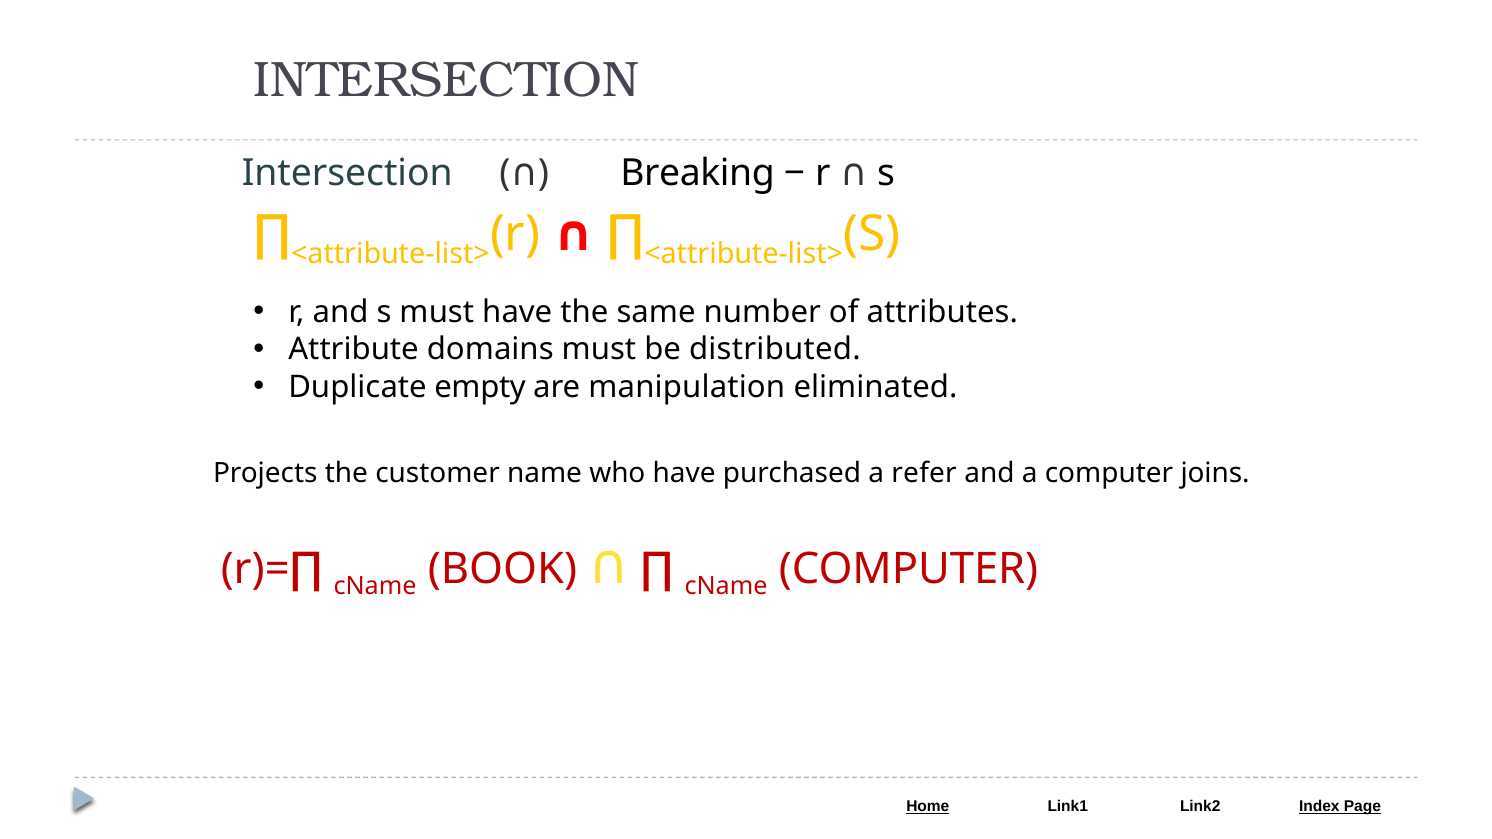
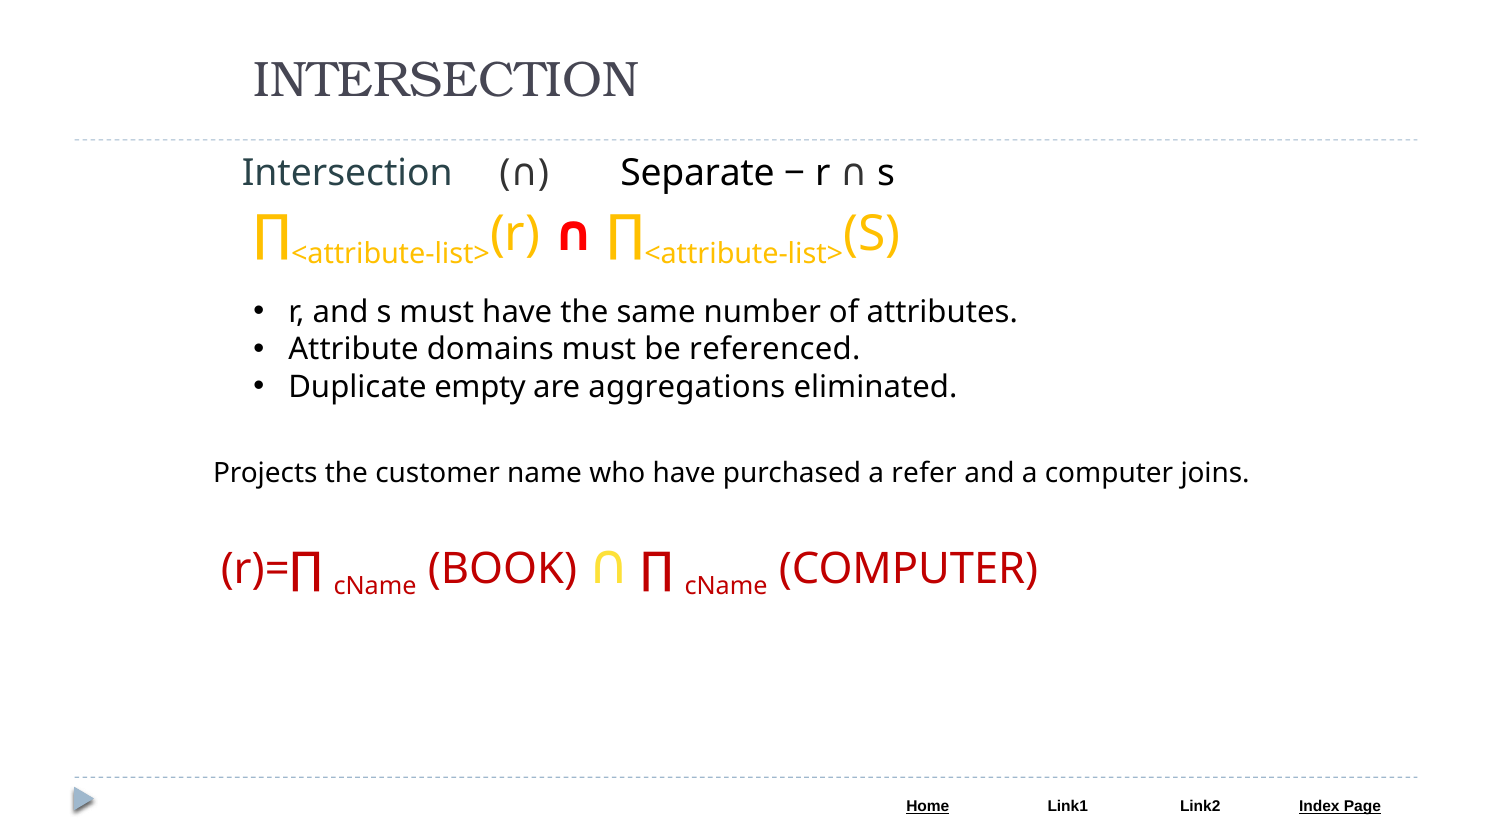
Breaking: Breaking -> Separate (698, 173)
distributed: distributed -> referenced (775, 350)
manipulation: manipulation -> aggregations (687, 387)
